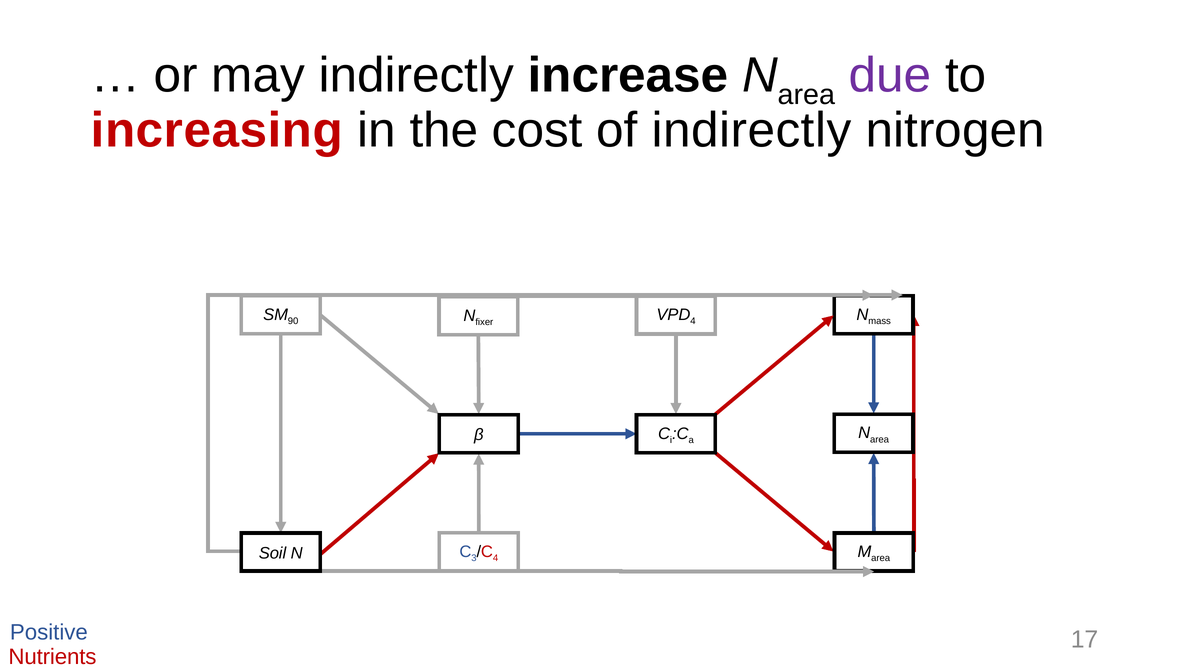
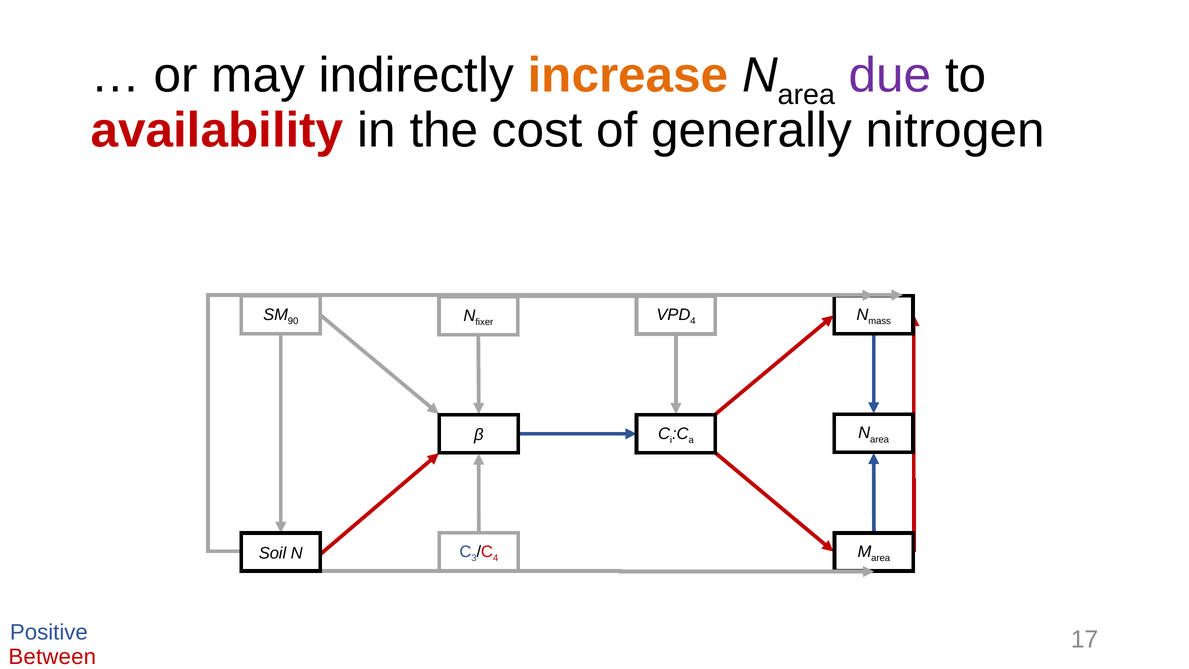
increase colour: black -> orange (628, 75)
increasing: increasing -> availability (217, 130)
of indirectly: indirectly -> generally (752, 130)
Nutrients: Nutrients -> Between (52, 657)
